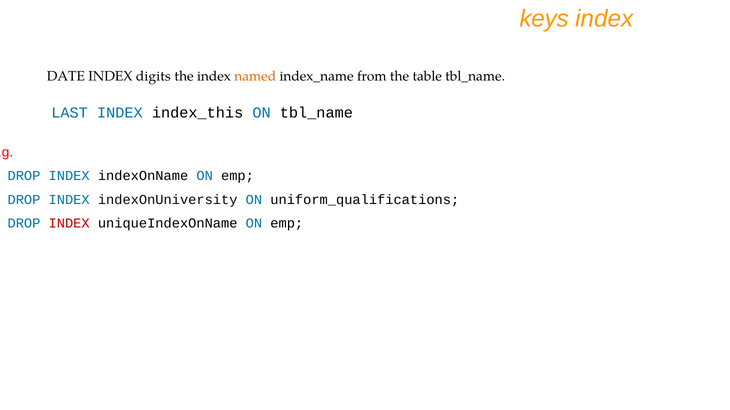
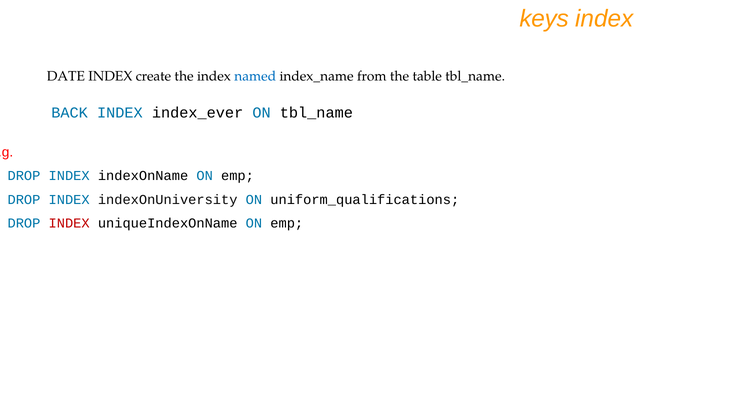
digits: digits -> create (153, 77)
named colour: orange -> blue (255, 77)
LAST: LAST -> BACK (70, 113)
index_this: index_this -> index_ever (198, 113)
